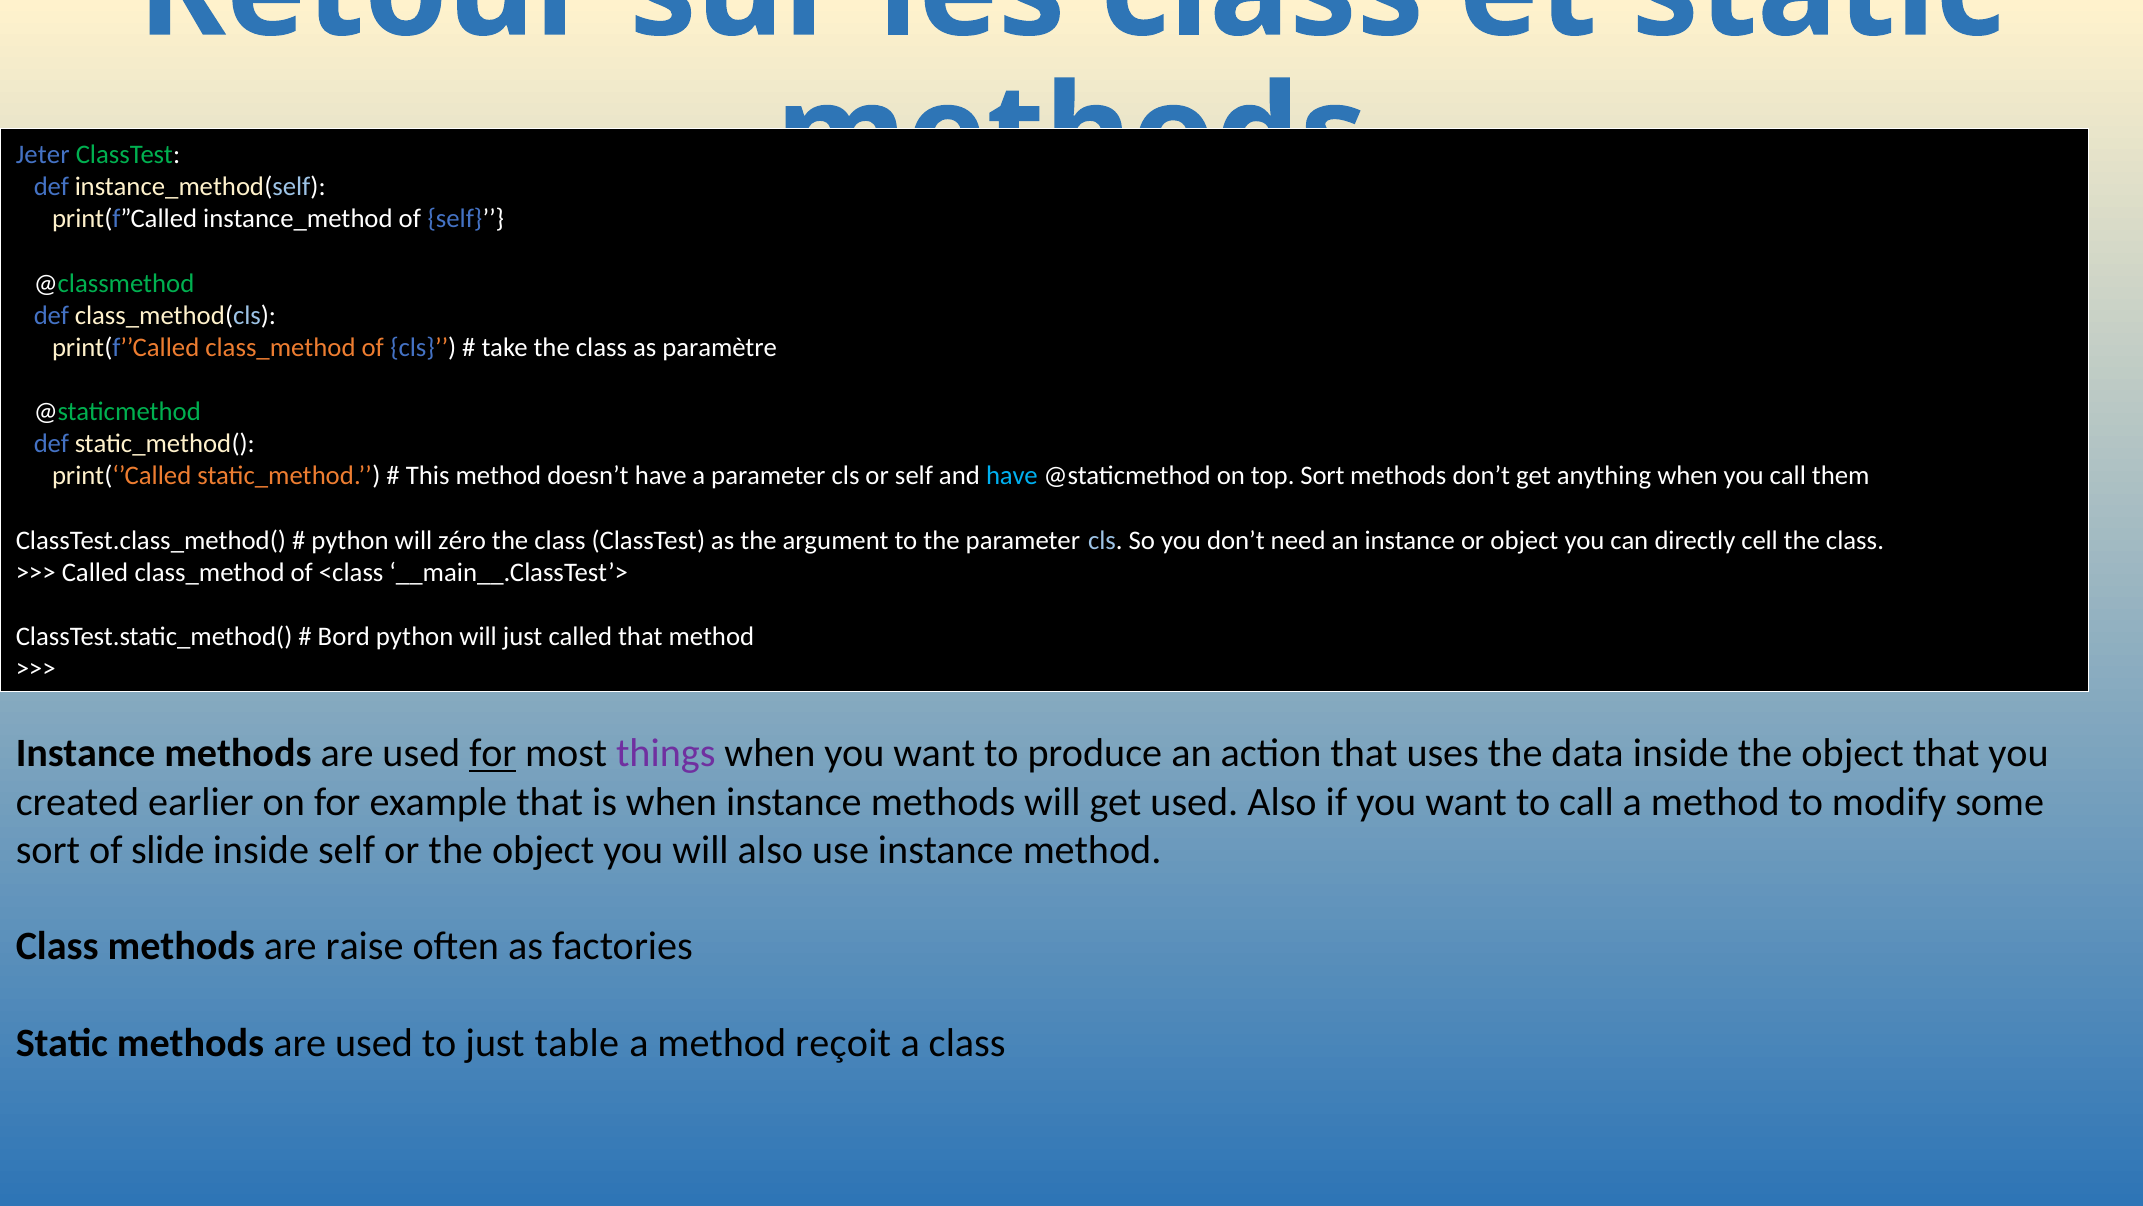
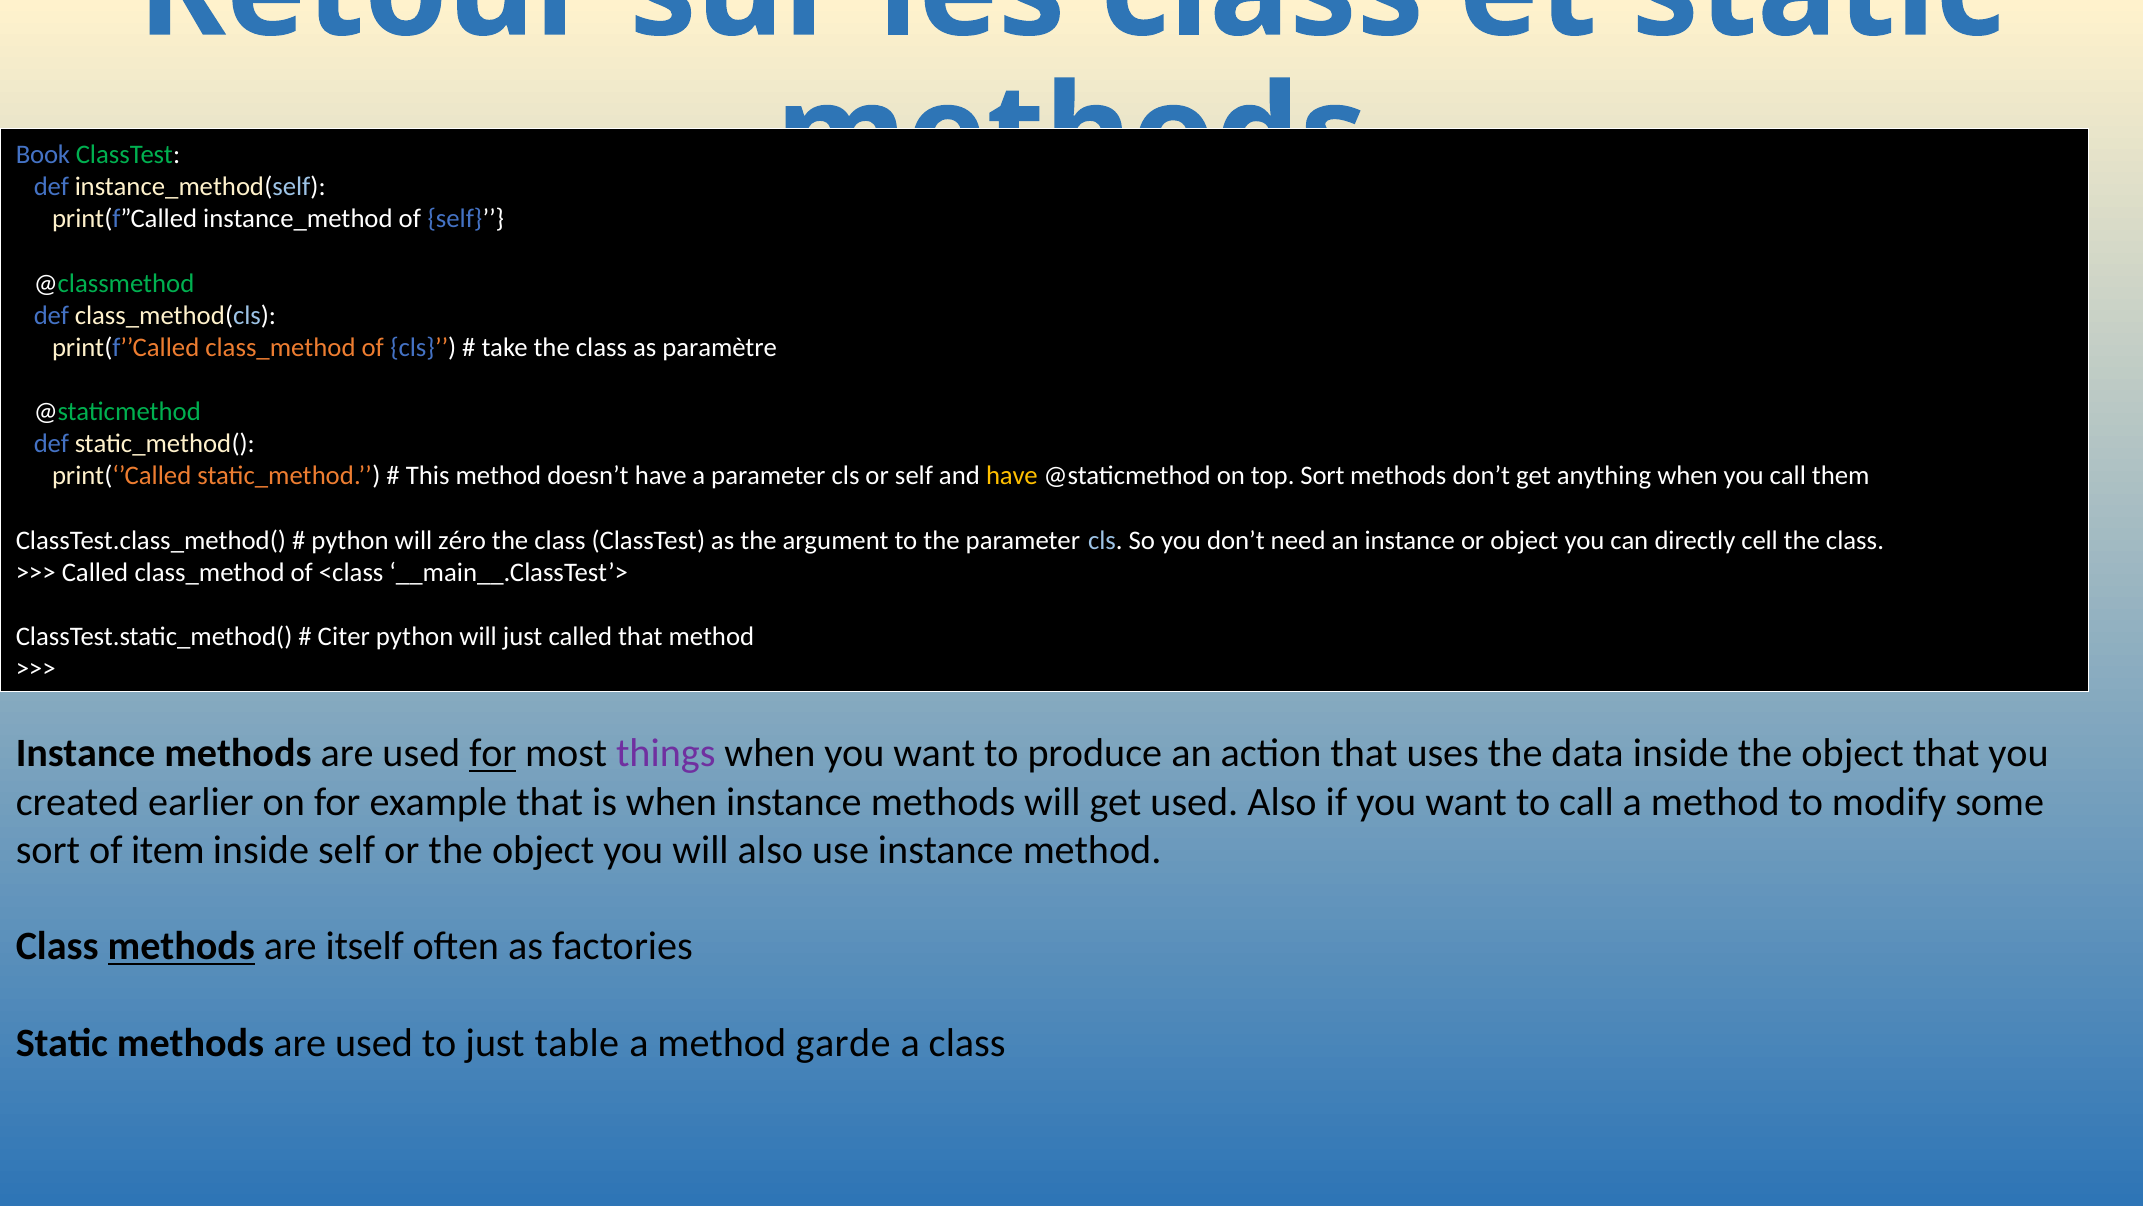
Jeter: Jeter -> Book (43, 154)
have colour: light blue -> yellow (1012, 476)
Bord: Bord -> Citer (344, 637)
slide: slide -> item (168, 850)
methods underline: none -> present (181, 946)
raise: raise -> itself (365, 946)
reçoit: reçoit -> garde (843, 1043)
